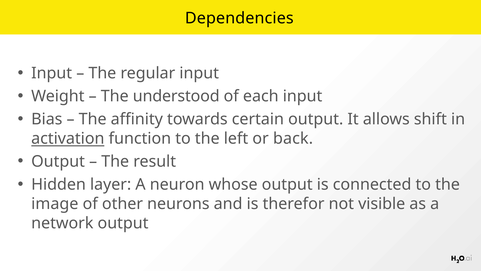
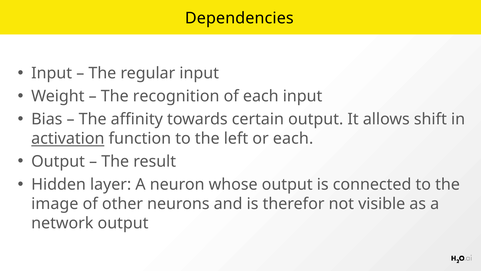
understood: understood -> recognition (176, 96)
or back: back -> each (293, 138)
